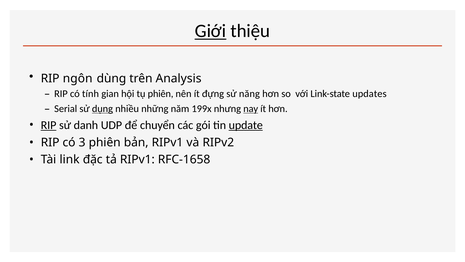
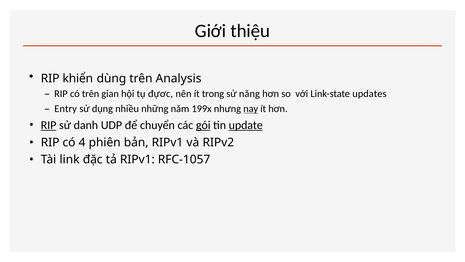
Giới underline: present -> none (210, 31)
ngôn: ngôn -> khiển (78, 78)
có tính: tính -> trên (91, 94)
tụ phiên: phiên -> đựơc (160, 94)
đựng: đựng -> trong (213, 94)
Serial: Serial -> Entry (66, 109)
dụng underline: present -> none (102, 109)
gói underline: none -> present (203, 125)
3: 3 -> 4 (82, 142)
RFC-1658: RFC-1658 -> RFC-1057 (184, 159)
